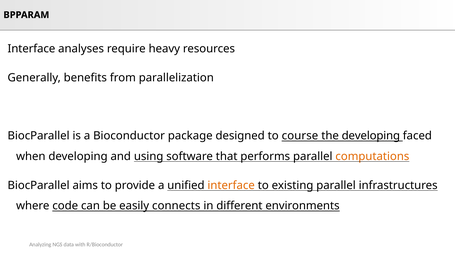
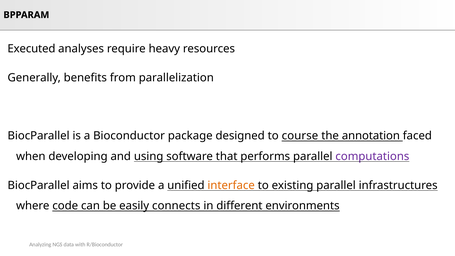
Interface: Interface -> Executed (31, 49)
the developing: developing -> annotation (371, 136)
computations colour: orange -> purple (372, 156)
